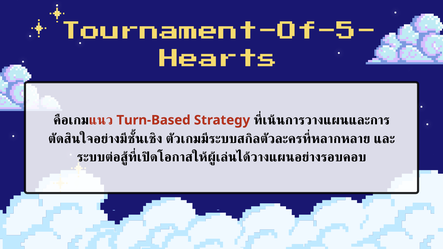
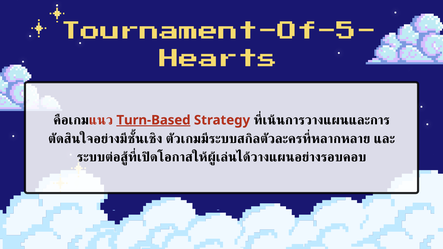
Turn-Based underline: none -> present (154, 120)
